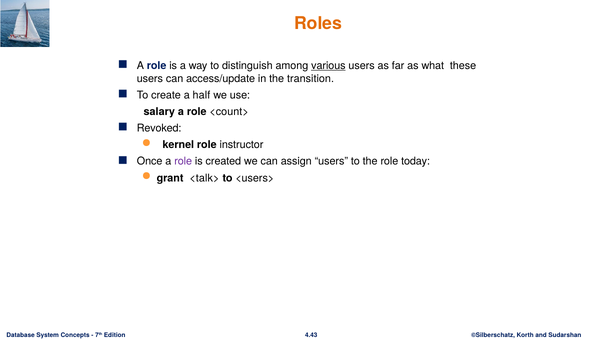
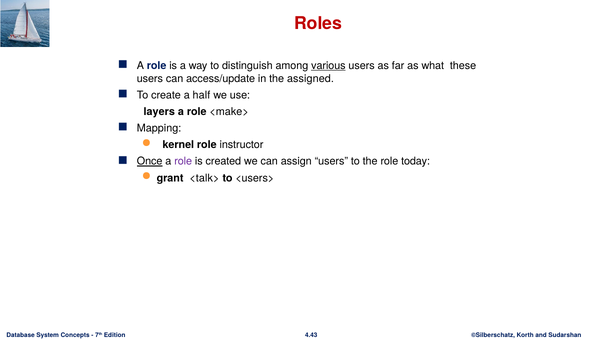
Roles colour: orange -> red (318, 24)
transition: transition -> assigned (310, 79)
salary: salary -> layers (159, 112)
<count>: <count> -> <make> (229, 112)
Revoked: Revoked -> Mapping (159, 128)
Once underline: none -> present (150, 162)
